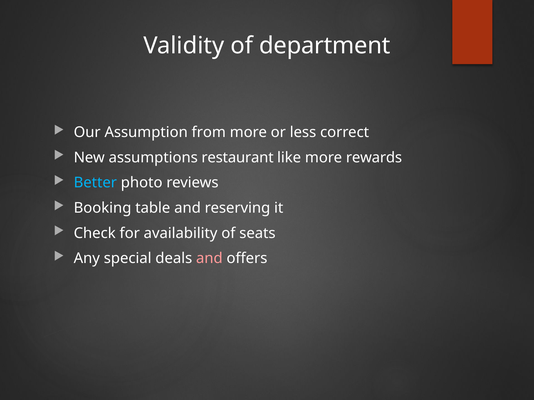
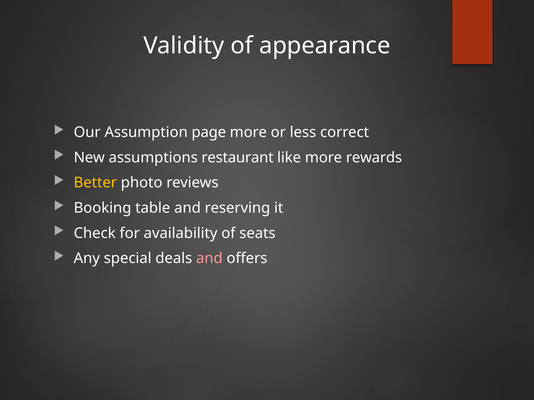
department: department -> appearance (325, 46)
from: from -> page (209, 133)
Better colour: light blue -> yellow (95, 183)
